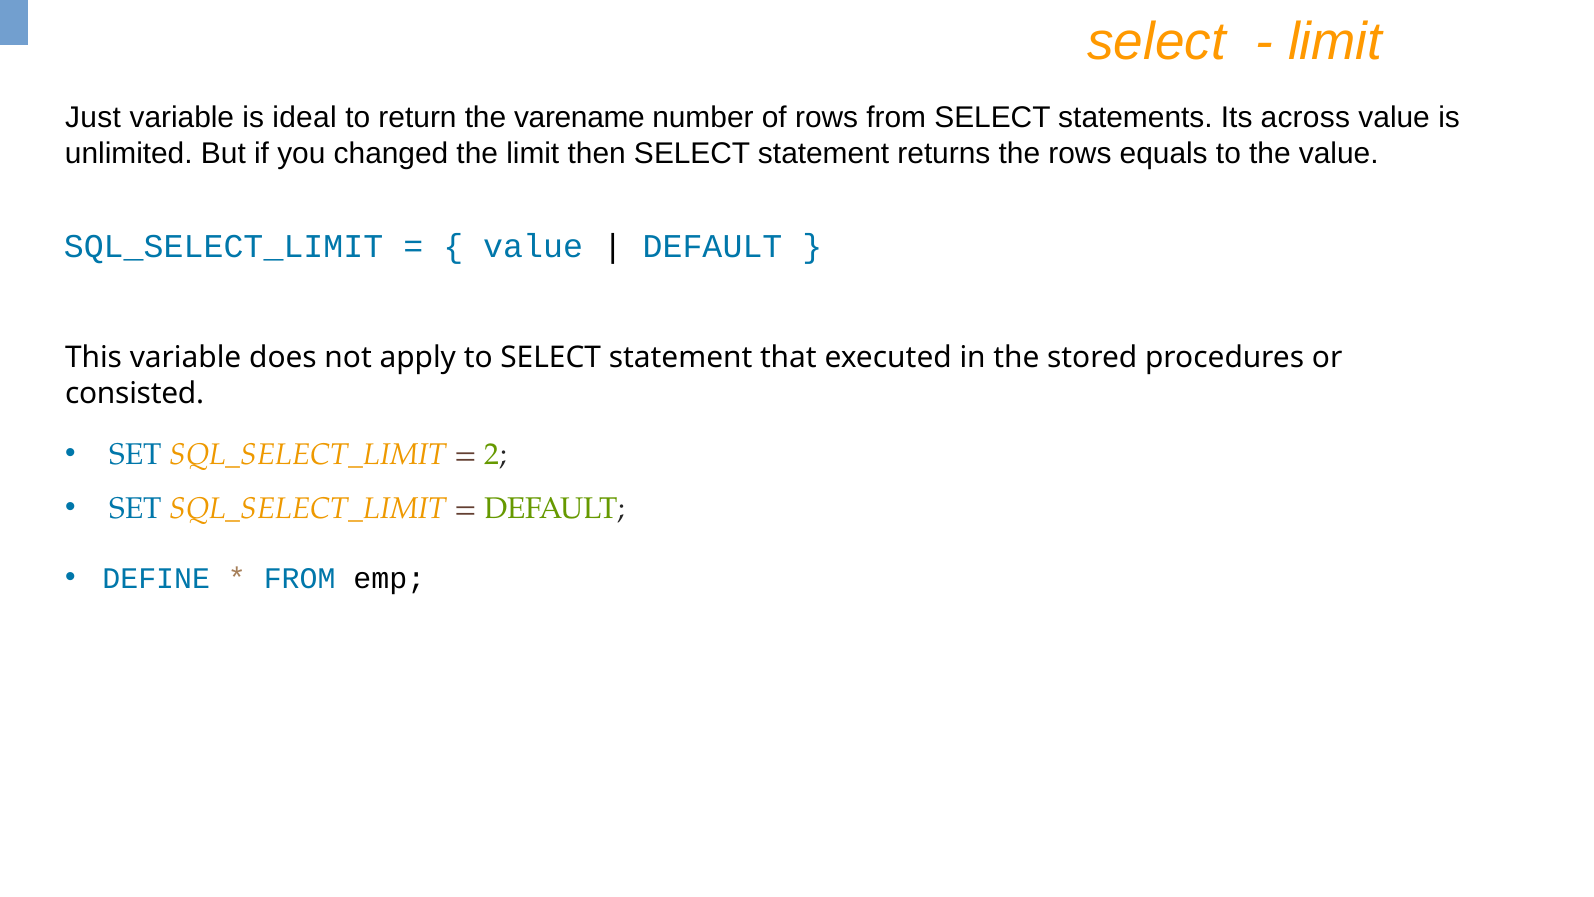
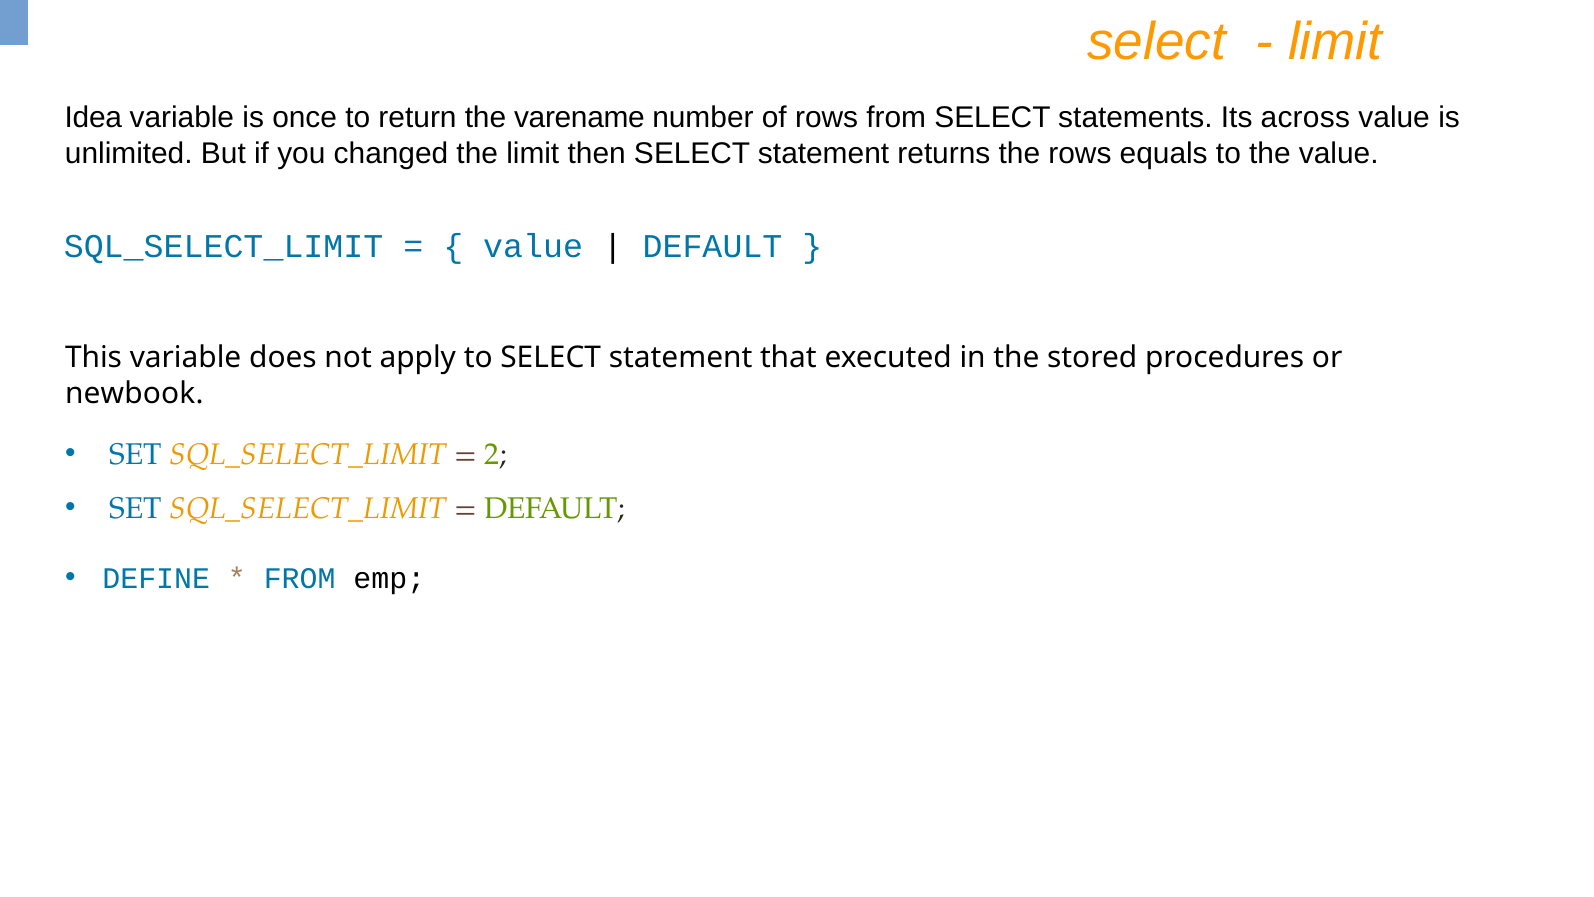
Just: Just -> Idea (93, 118)
ideal: ideal -> once (305, 118)
consisted: consisted -> newbook (134, 394)
